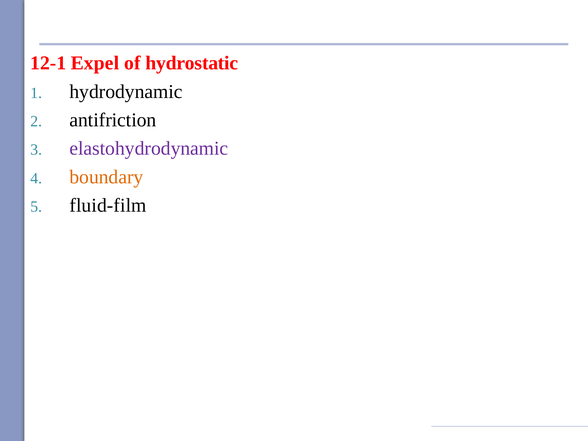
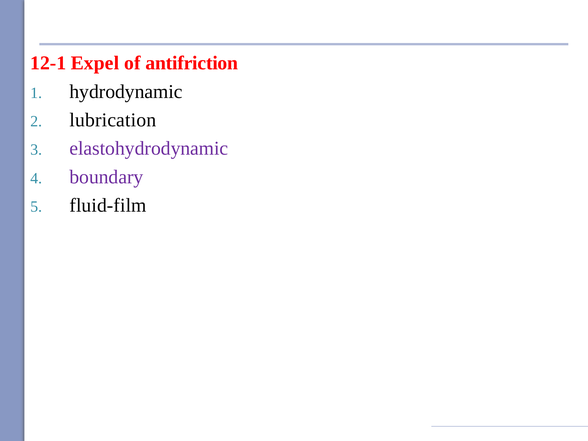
hydrostatic: hydrostatic -> antifriction (192, 63)
antifriction: antifriction -> lubrication (113, 120)
boundary colour: orange -> purple (106, 177)
